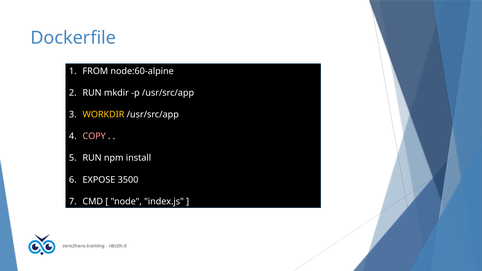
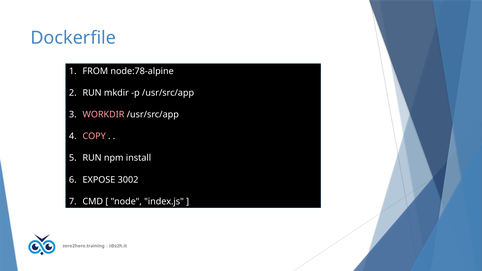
node:60-alpine: node:60-alpine -> node:78-alpine (142, 71)
WORKDIR colour: yellow -> pink (103, 115)
3500: 3500 -> 3002 (128, 180)
